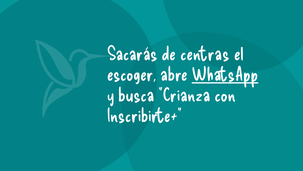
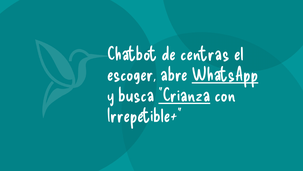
Sacarás: Sacarás -> Chatbot (132, 54)
Crianza underline: none -> present (184, 95)
Inscribirte+: Inscribirte+ -> Irrepetible+ (144, 115)
